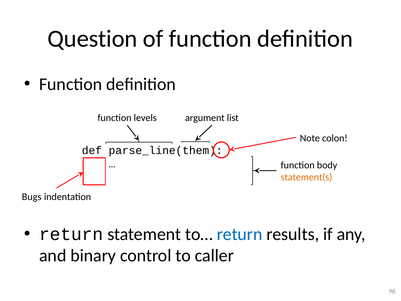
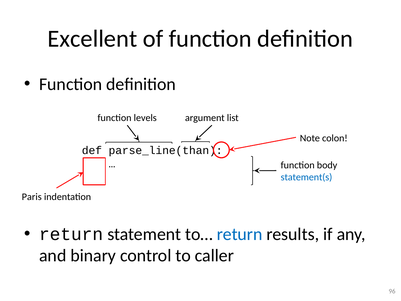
Question: Question -> Excellent (92, 39)
parse_line(them: parse_line(them -> parse_line(than (166, 150)
statement(s colour: orange -> blue (306, 177)
Bugs: Bugs -> Paris (32, 197)
